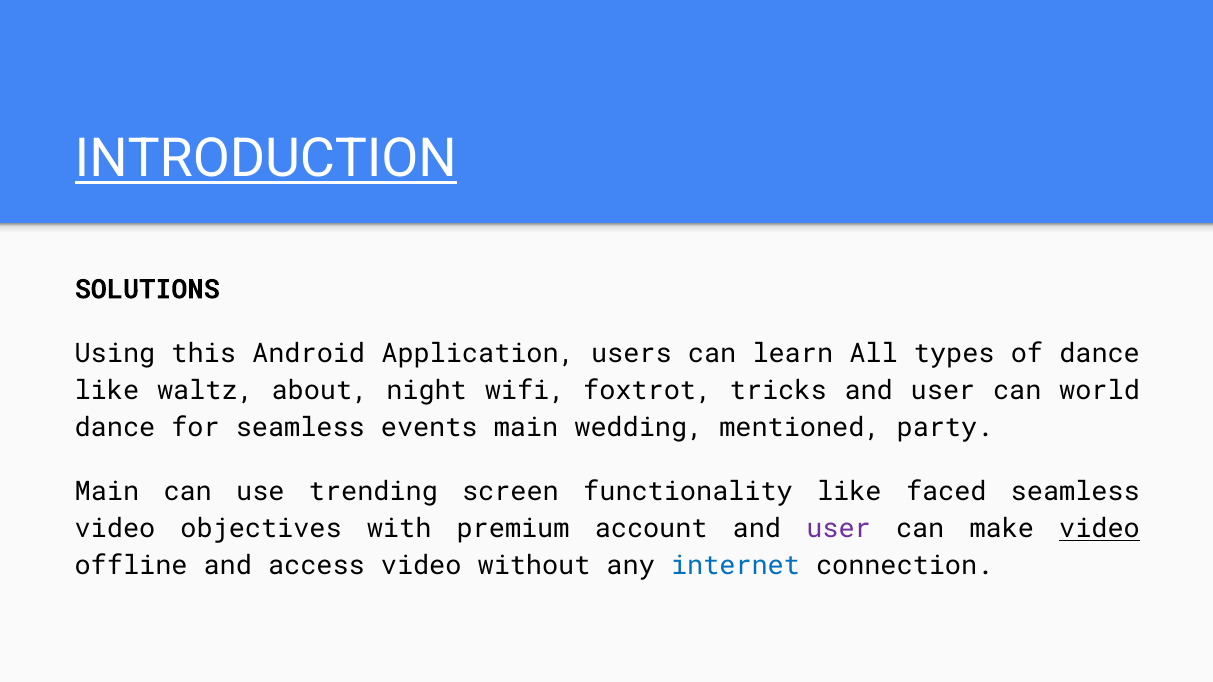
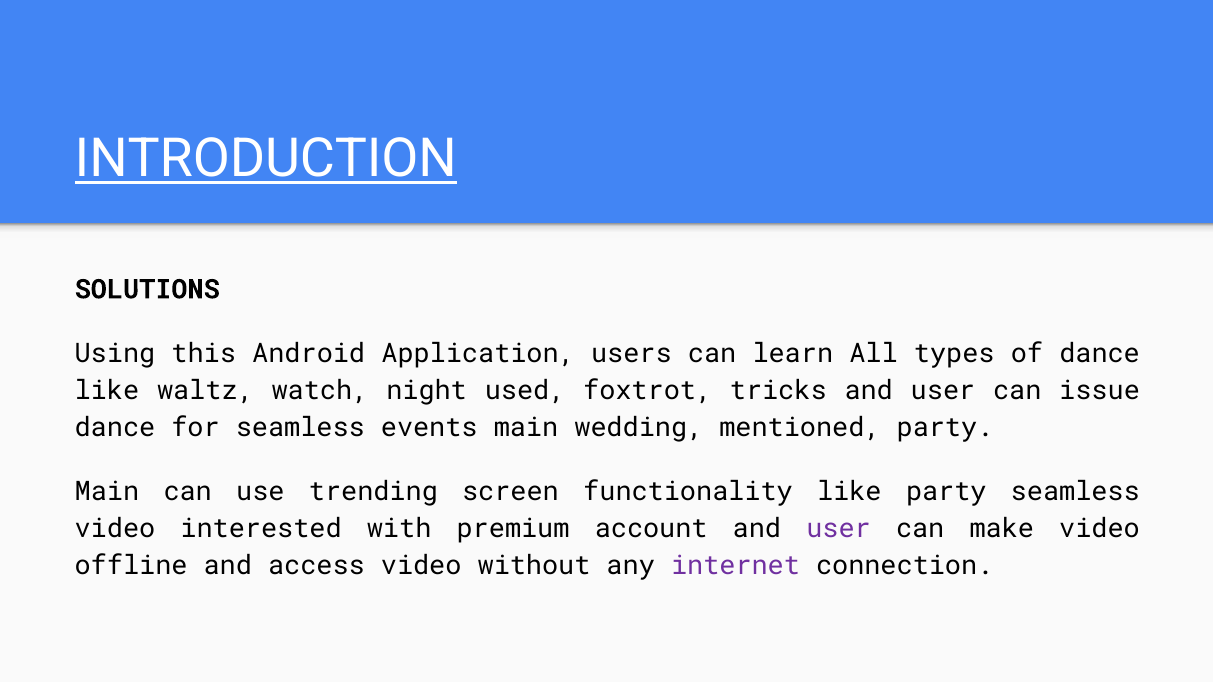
about: about -> watch (320, 391)
wifi: wifi -> used (525, 391)
world: world -> issue (1100, 391)
like faced: faced -> party (946, 492)
objectives: objectives -> interested (261, 529)
video underline: present -> none (1100, 529)
internet colour: blue -> purple (736, 566)
